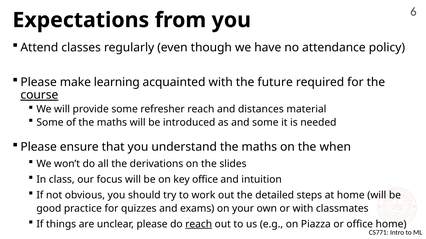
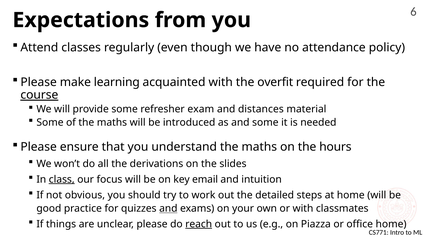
future: future -> overfit (275, 82)
refresher reach: reach -> exam (201, 109)
when: when -> hours (335, 147)
class underline: none -> present (62, 180)
key office: office -> email (205, 180)
and underline: none -> present (168, 209)
